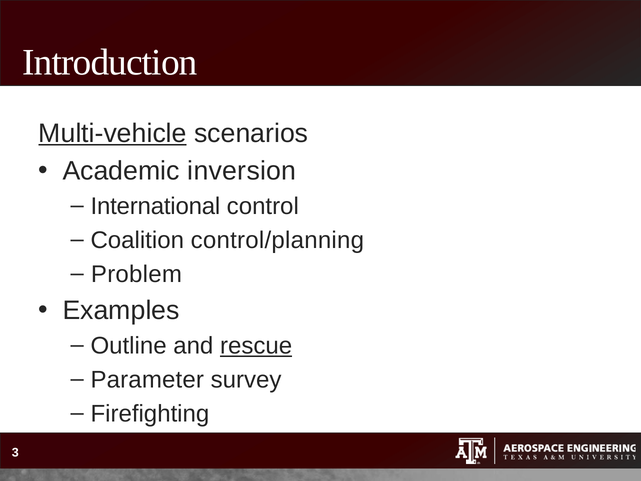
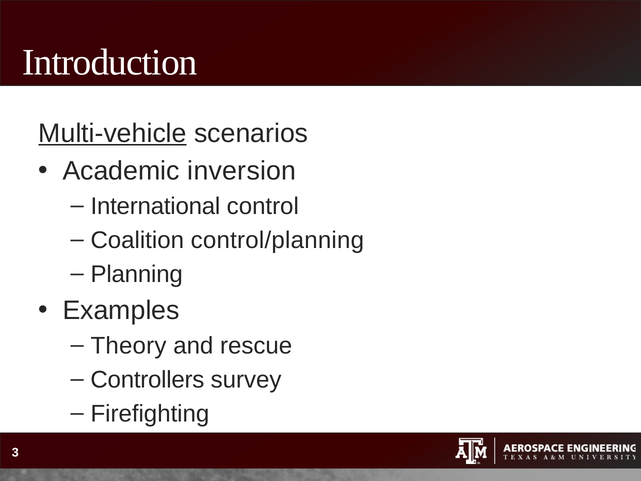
Problem: Problem -> Planning (137, 274)
Outline: Outline -> Theory (128, 346)
rescue underline: present -> none (256, 346)
Parameter: Parameter -> Controllers (147, 380)
